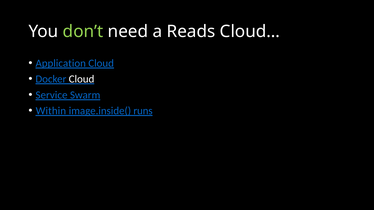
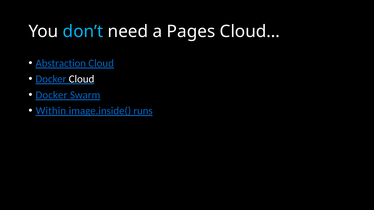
don’t colour: light green -> light blue (83, 31)
Reads: Reads -> Pages (191, 31)
Application: Application -> Abstraction (61, 63)
Service: Service -> Docker (51, 95)
